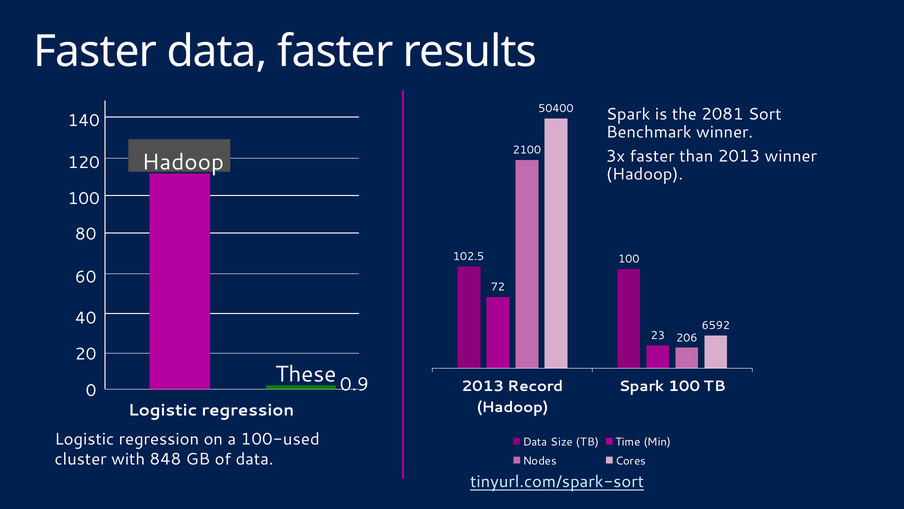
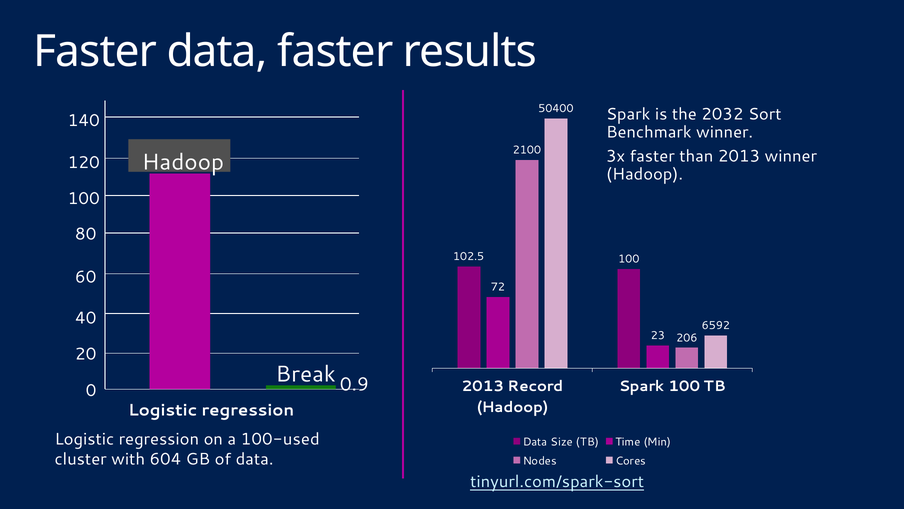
2081: 2081 -> 2032 (722, 114)
These: These -> Break (306, 374)
848: 848 -> 604 (165, 459)
